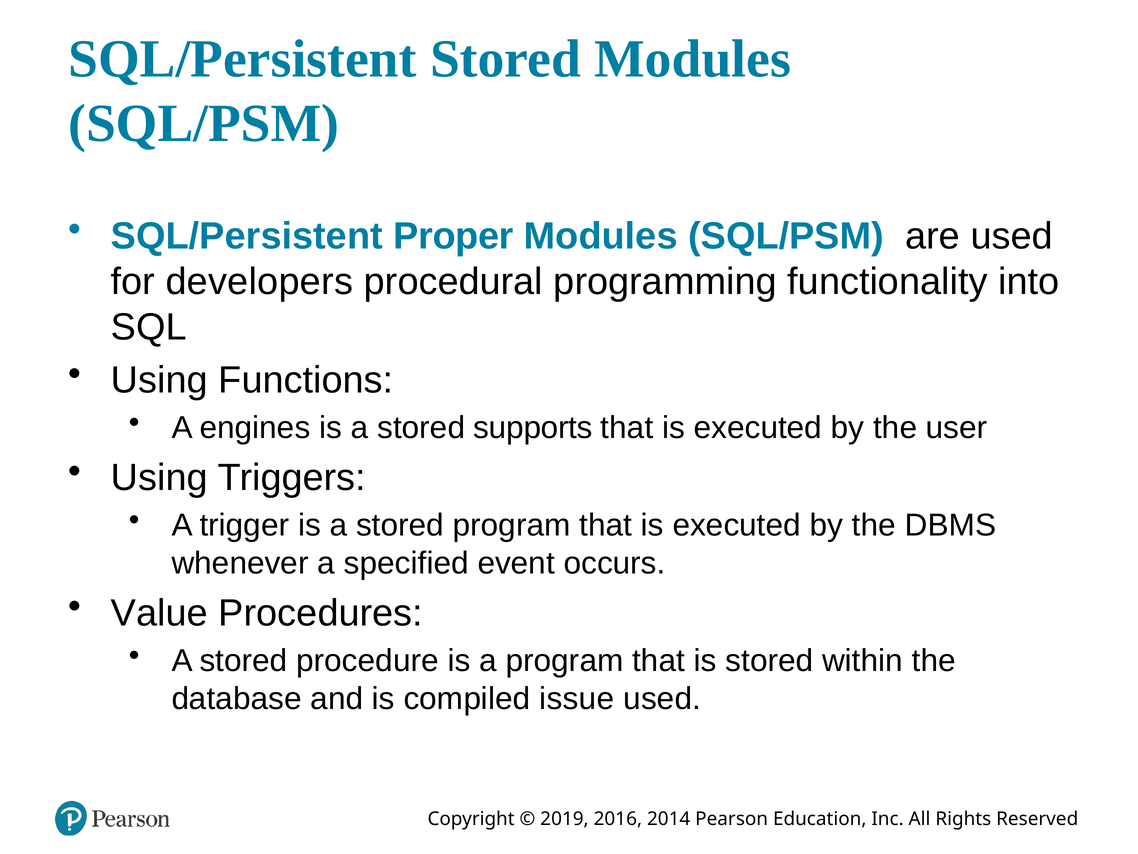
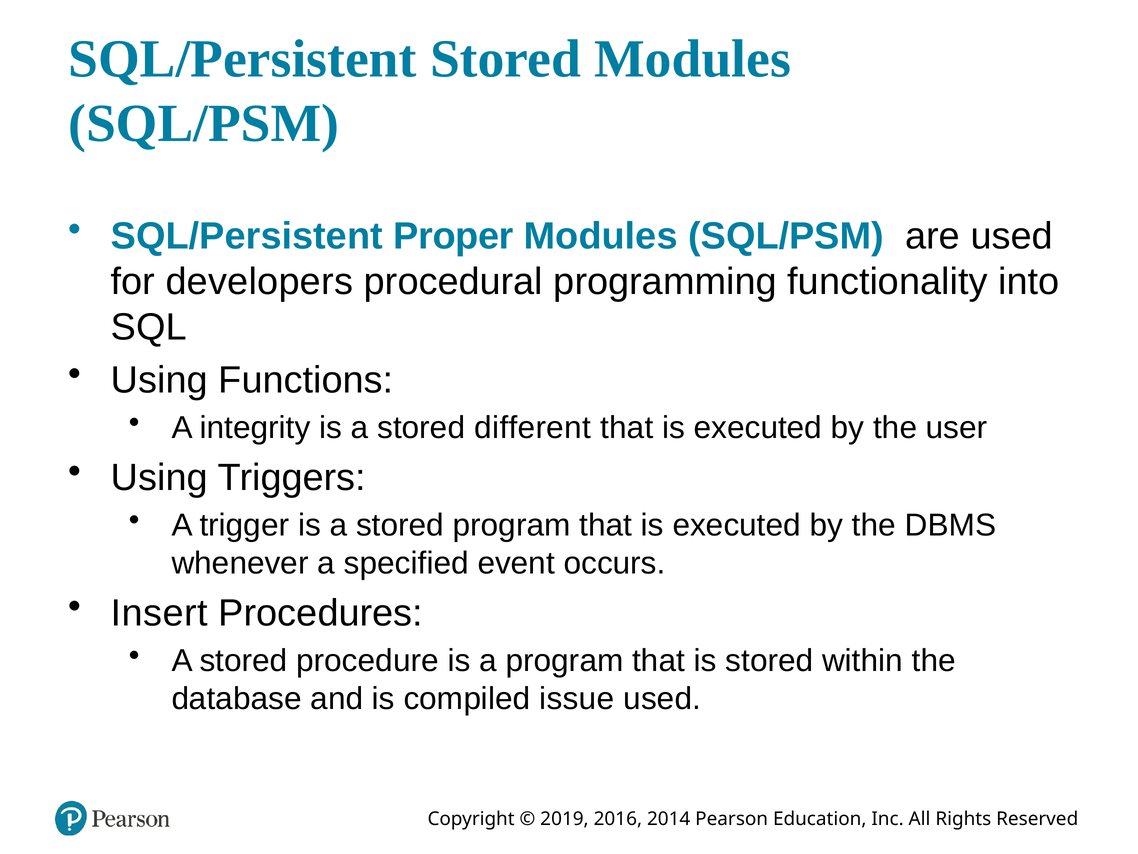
engines: engines -> integrity (255, 428)
supports: supports -> different (533, 428)
Value: Value -> Insert (159, 613)
